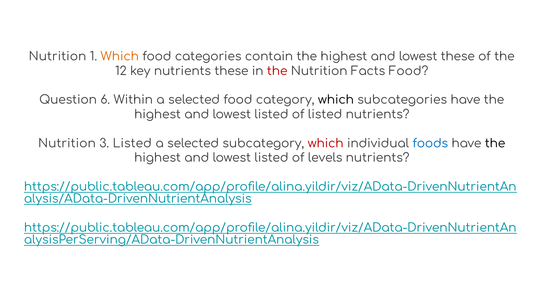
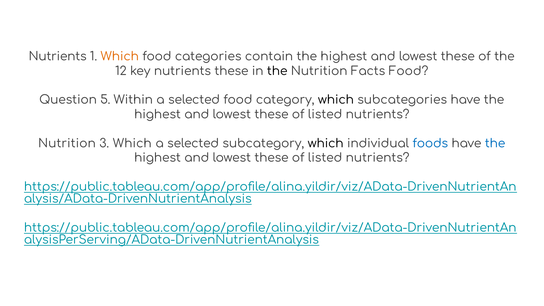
Nutrition: Nutrition -> Nutrients (58, 57)
the colour: red -> black (277, 71)
6: 6 -> 5 (105, 100)
listed: listed -> these (272, 114)
3 Listed: Listed -> Which (132, 143)
which colour: red -> black (326, 143)
the colour: black -> blue (495, 143)
listed: listed -> these (272, 158)
levels: levels -> listed (325, 158)
